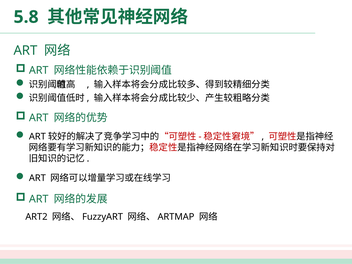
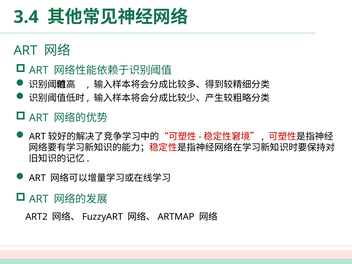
5.8: 5.8 -> 3.4 (26, 17)
